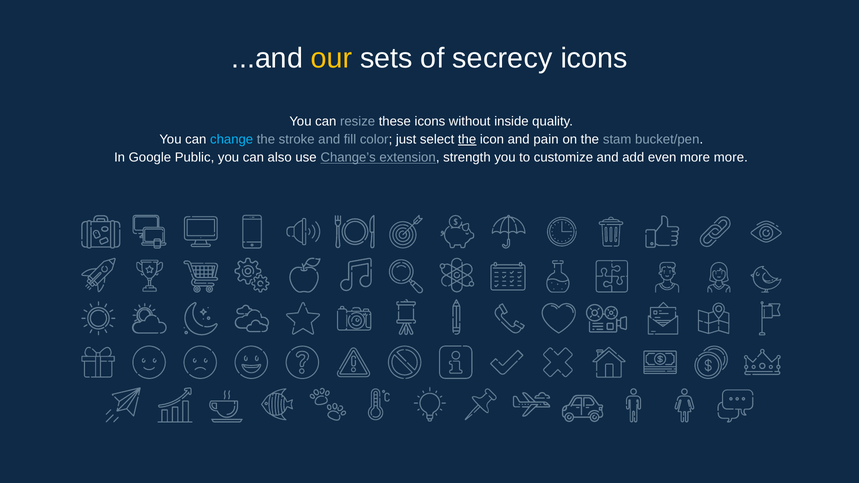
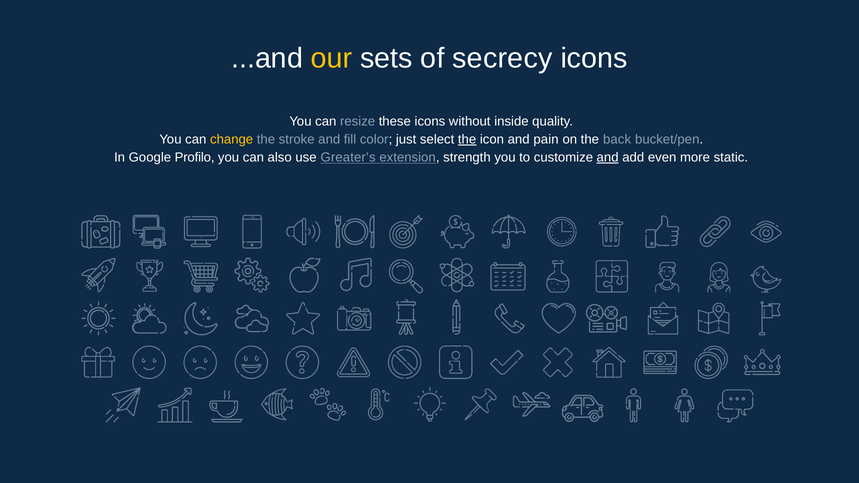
change colour: light blue -> yellow (232, 139)
stam: stam -> back (617, 139)
Public: Public -> Profilo (195, 157)
Change’s: Change’s -> Greater’s (348, 157)
and underline: none -> present (608, 157)
more more: more -> static (731, 157)
